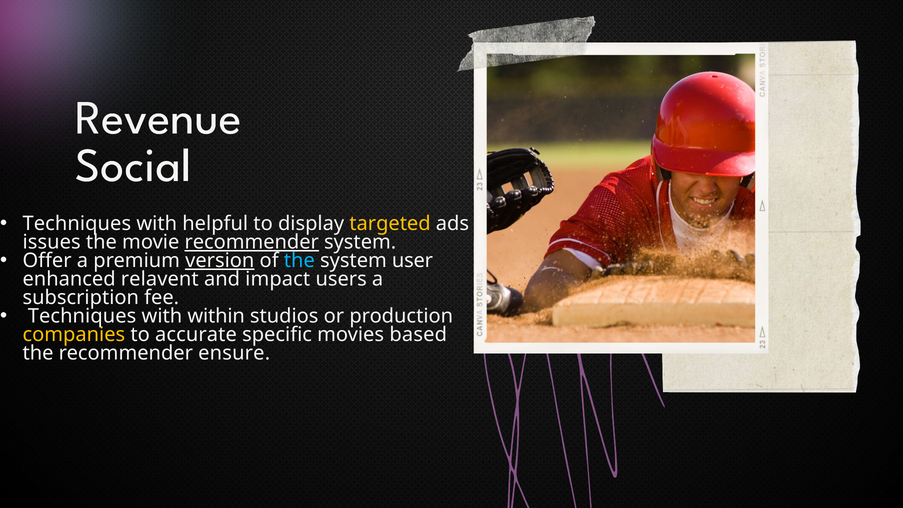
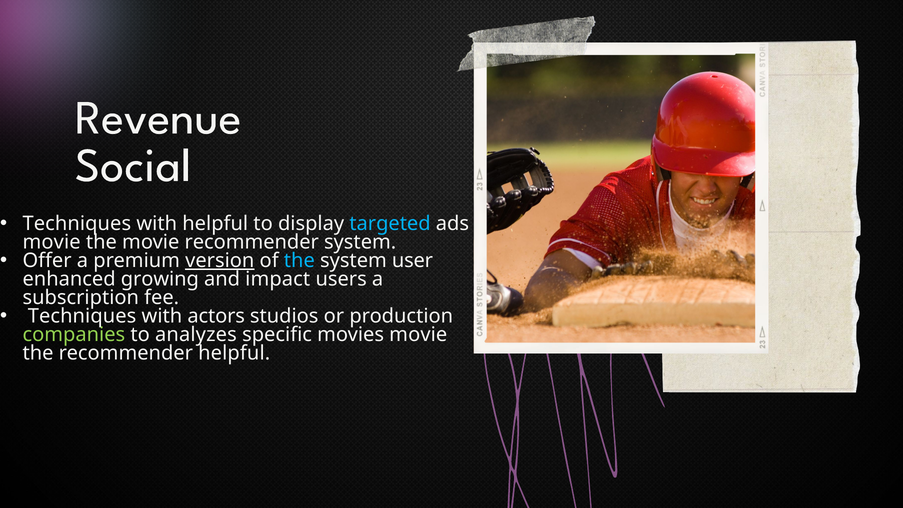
targeted colour: yellow -> light blue (390, 224)
issues: issues -> movie (52, 242)
recommender underline: present -> none (252, 242)
relavent: relavent -> growing (160, 279)
within: within -> actors (216, 316)
companies colour: yellow -> light green (74, 335)
accurate: accurate -> analyzes (196, 335)
movies based: based -> movie (418, 335)
recommender ensure: ensure -> helpful (234, 353)
